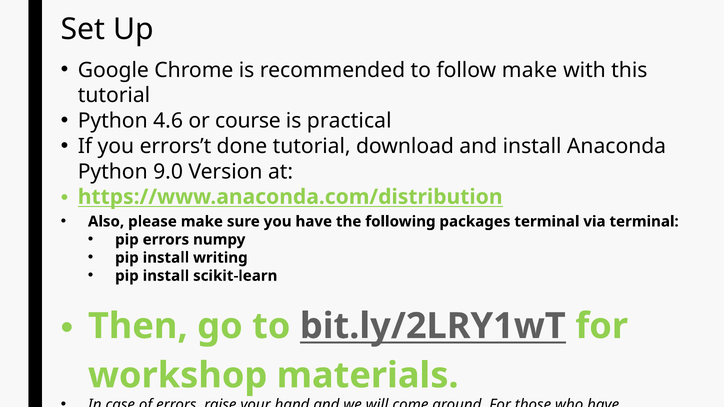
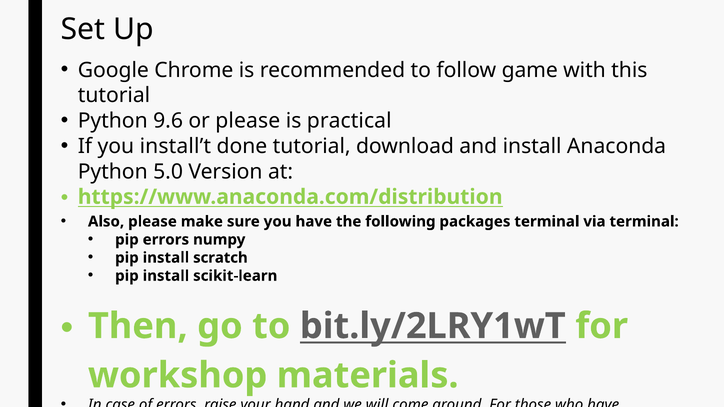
follow make: make -> game (530, 70)
4.6: 4.6 -> 9.6 (168, 121)
or course: course -> please (248, 121)
errors’t: errors’t -> install’t (175, 146)
9.0: 9.0 -> 5.0 (168, 172)
writing: writing -> scratch (220, 258)
